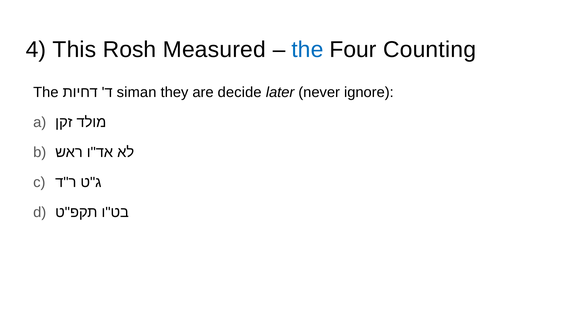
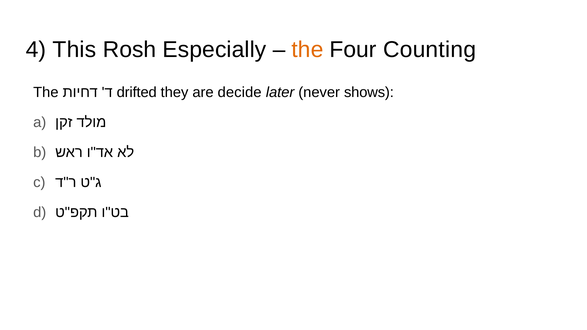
Measured: Measured -> Especially (214, 50)
the colour: blue -> orange (308, 50)
siman: siman -> drifted (137, 92)
ignore: ignore -> shows (369, 92)
